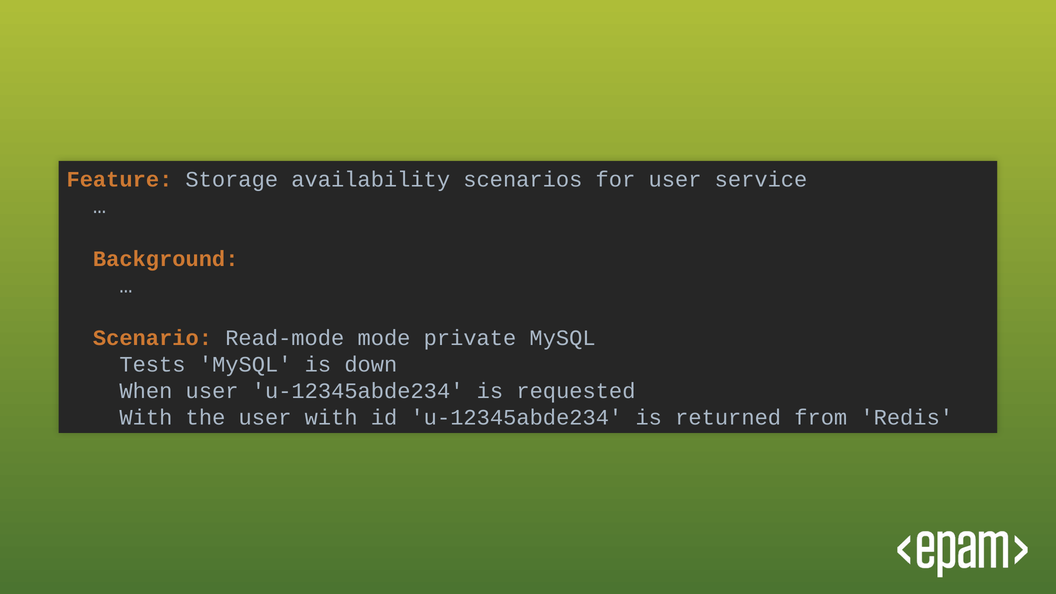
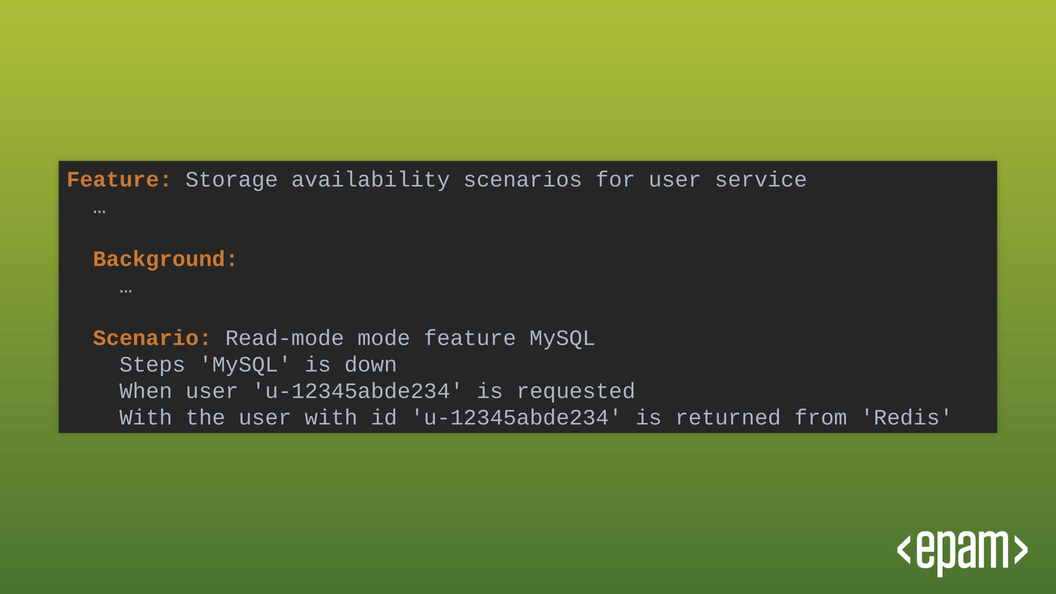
mode private: private -> feature (470, 338)
Tests: Tests -> Steps (152, 365)
